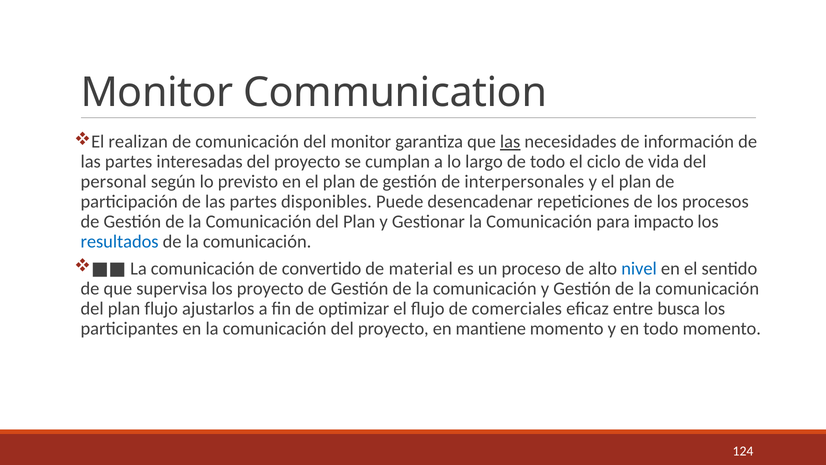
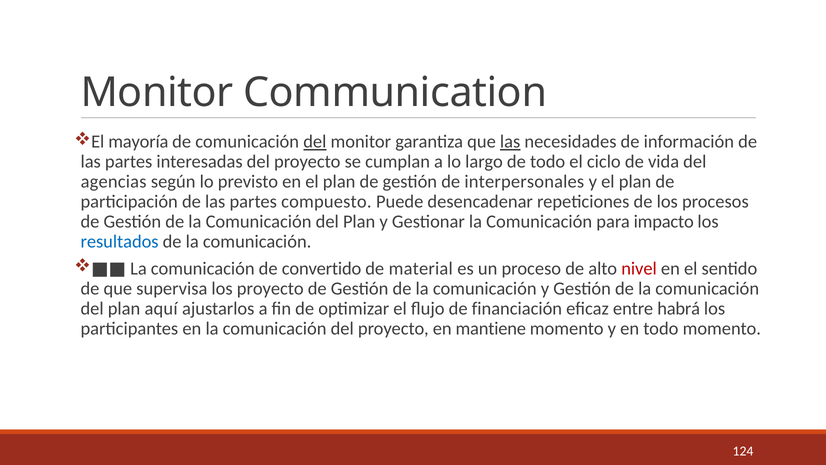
realizan: realizan -> mayoría (138, 142)
del underline: none -> present (315, 142)
personal: personal -> agencias (114, 182)
disponibles: disponibles -> compuesto (326, 202)
nivel colour: blue -> red (639, 268)
plan flujo: flujo -> aquí (161, 308)
comerciales: comerciales -> financiación (517, 308)
busca: busca -> habrá (679, 308)
